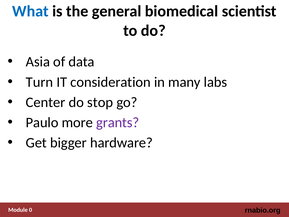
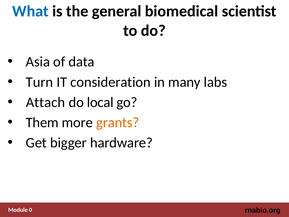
Center: Center -> Attach (46, 102)
stop: stop -> local (100, 102)
Paulo: Paulo -> Them (42, 122)
grants colour: purple -> orange (118, 122)
